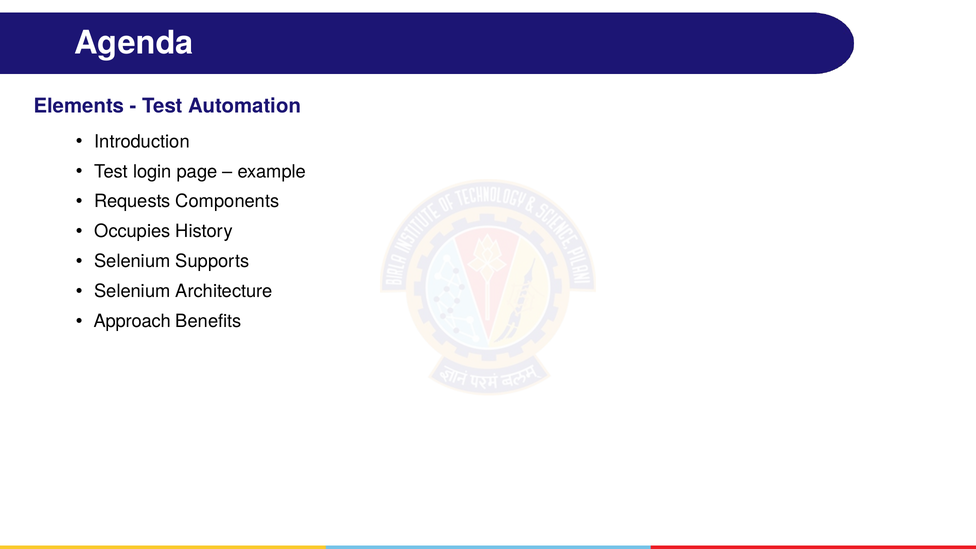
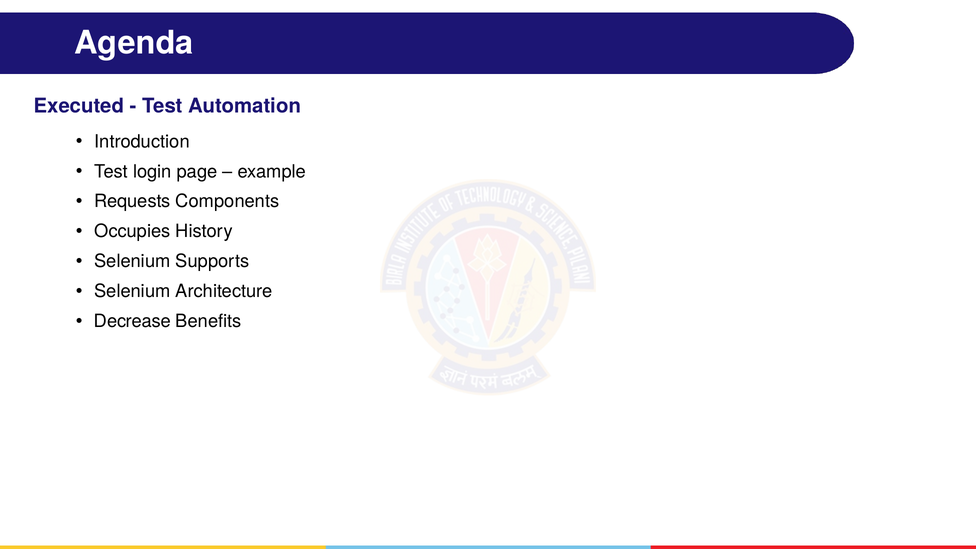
Elements: Elements -> Executed (79, 106)
Approach: Approach -> Decrease (132, 321)
